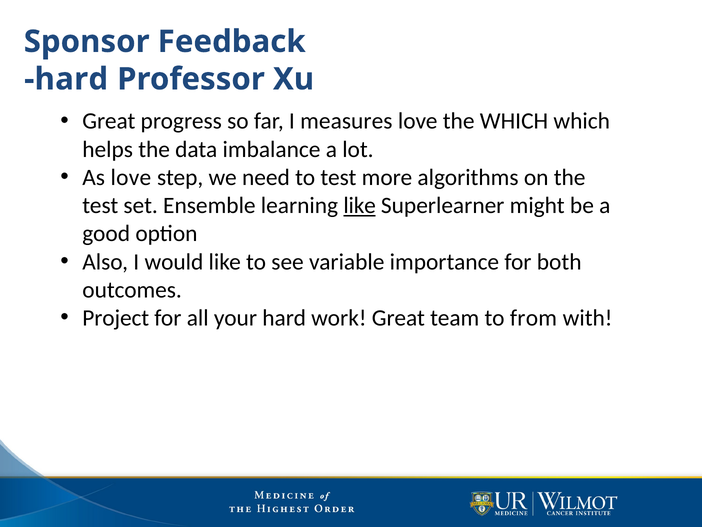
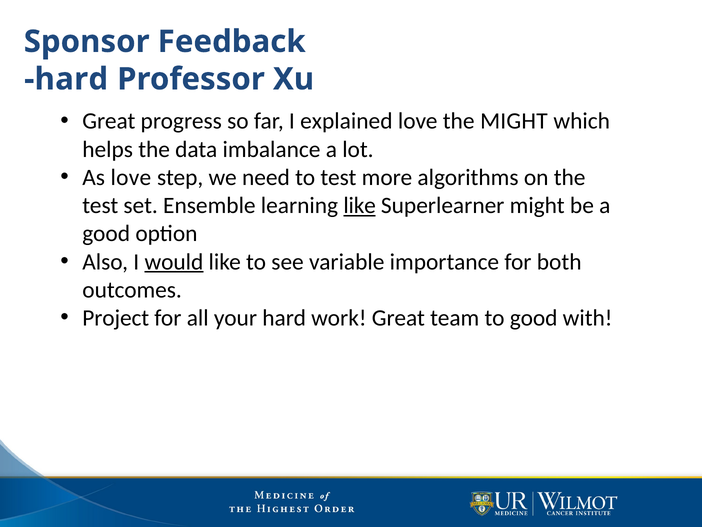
measures: measures -> explained (346, 121)
the WHICH: WHICH -> MIGHT (514, 121)
would underline: none -> present (174, 262)
to from: from -> good (534, 318)
